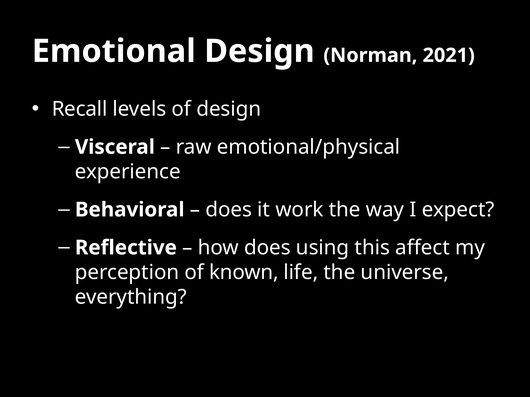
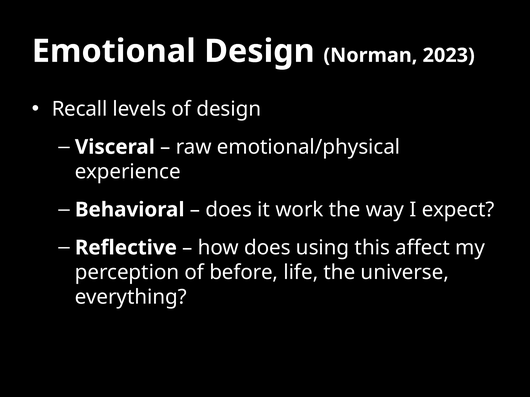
2021: 2021 -> 2023 (449, 55)
known: known -> before (244, 273)
